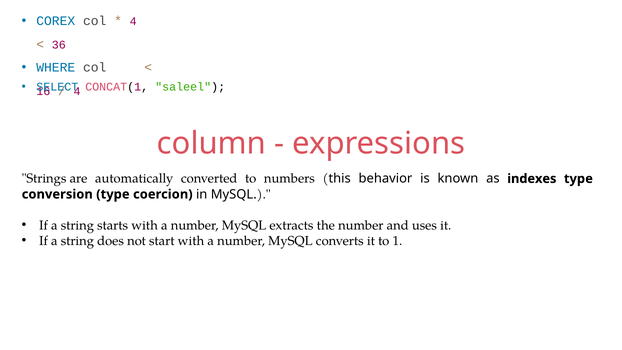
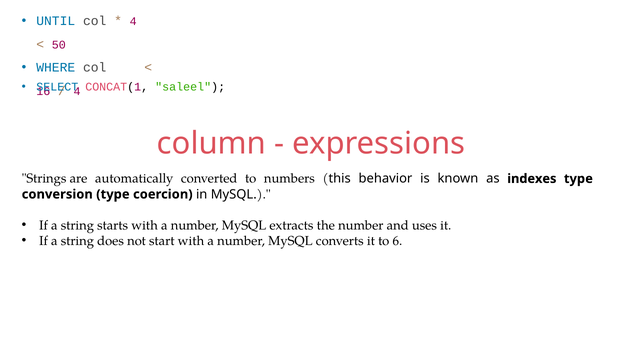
COREX: COREX -> UNTIL (56, 21)
36: 36 -> 50 (59, 45)
1: 1 -> 6 (397, 241)
